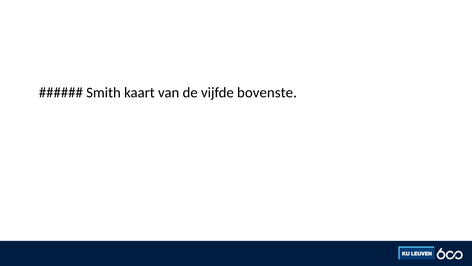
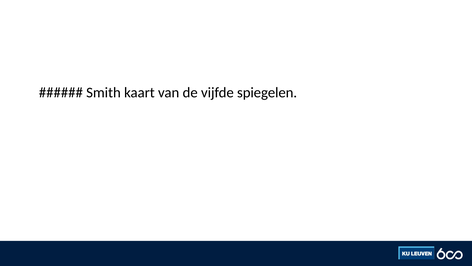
bovenste: bovenste -> spiegelen (267, 92)
